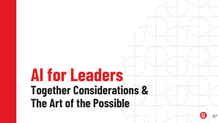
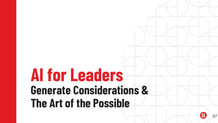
Together: Together -> Generate (51, 90)
